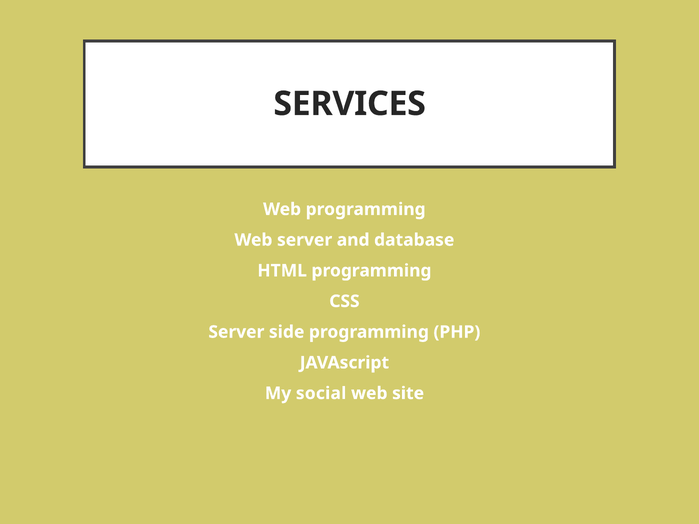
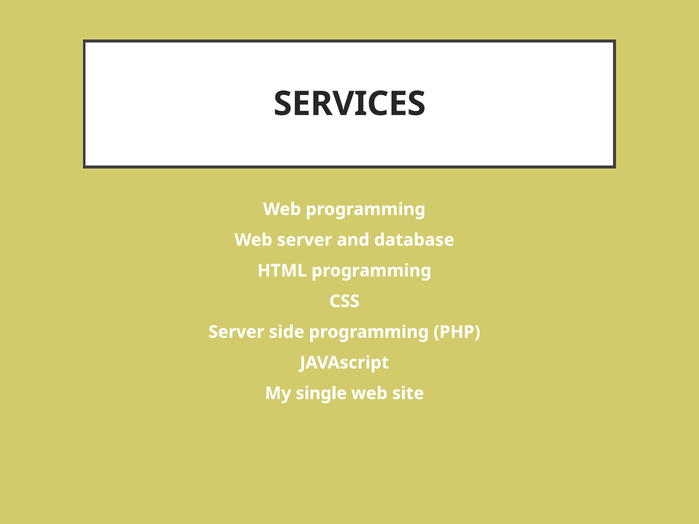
social: social -> single (321, 394)
